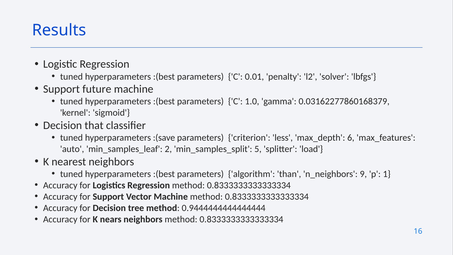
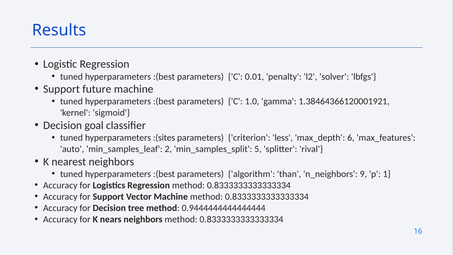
0.03162277860168379: 0.03162277860168379 -> 1.38464366120001921 (344, 101)
that: that -> goal (94, 125)
:(save: :(save -> :(sites (164, 138)
load: load -> rival (311, 149)
